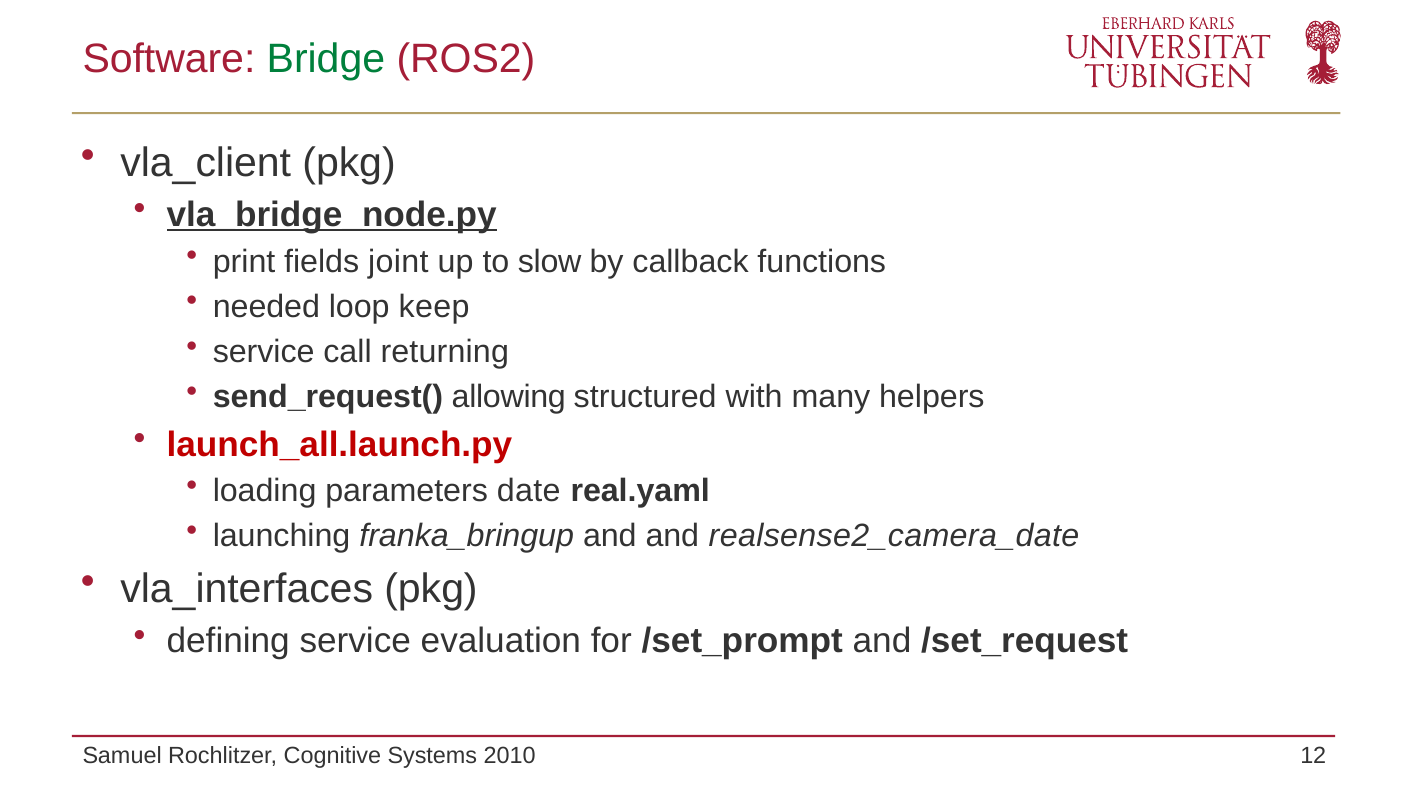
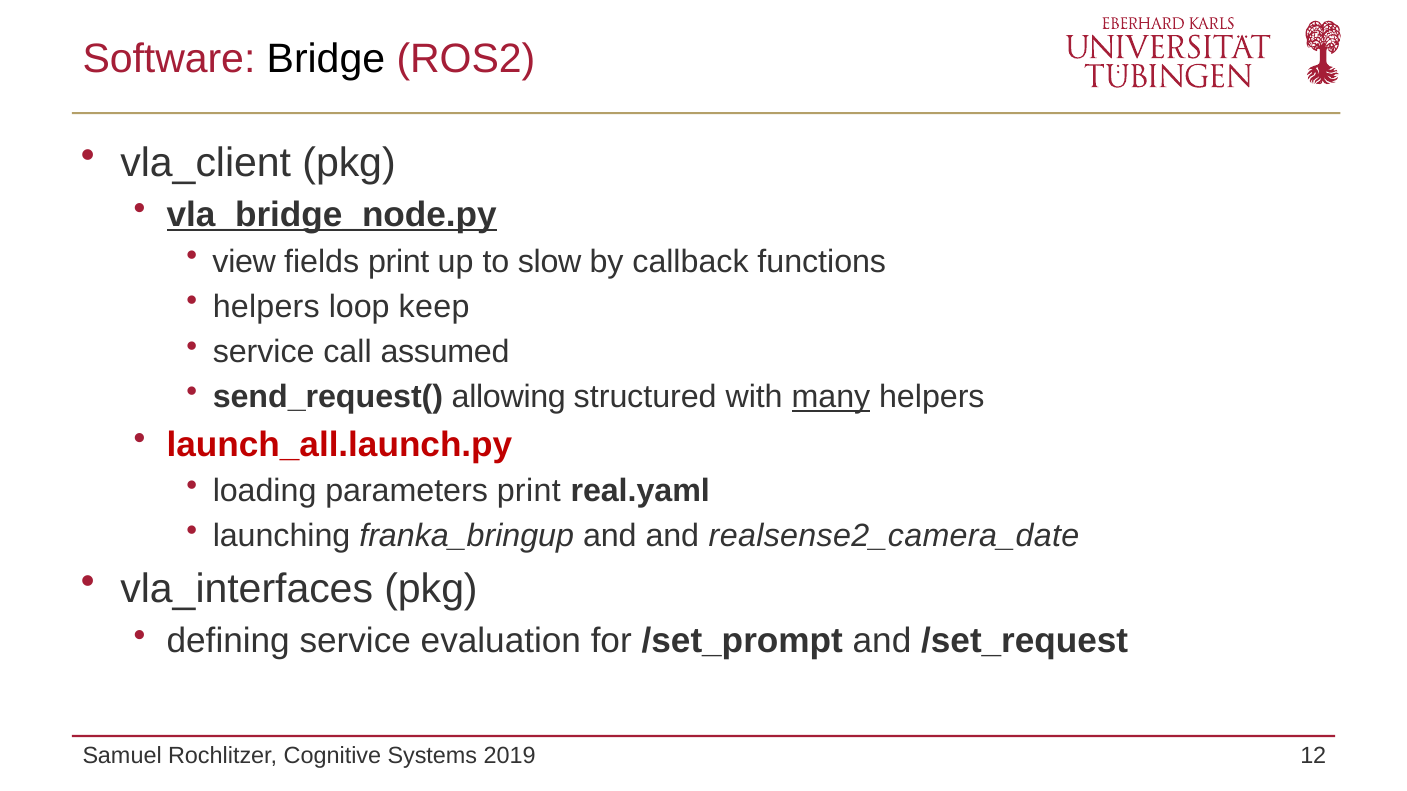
Bridge colour: green -> black (326, 59)
print: print -> view (244, 262)
fields joint: joint -> print (399, 262)
needed: needed -> helpers (266, 307)
returning: returning -> assumed (445, 352)
many underline: none -> present (831, 397)
parameters date: date -> print (529, 491)
2010: 2010 -> 2019 (510, 756)
